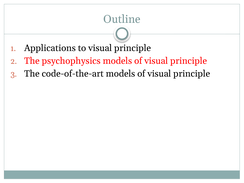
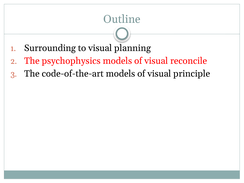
Applications: Applications -> Surrounding (50, 48)
to visual principle: principle -> planning (133, 48)
principle: principle -> reconcile (189, 61)
